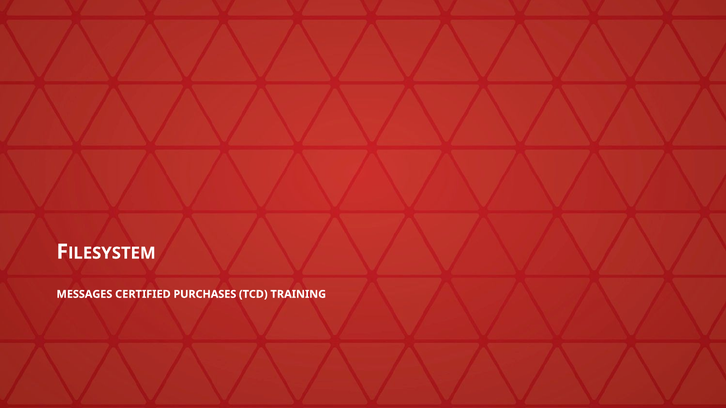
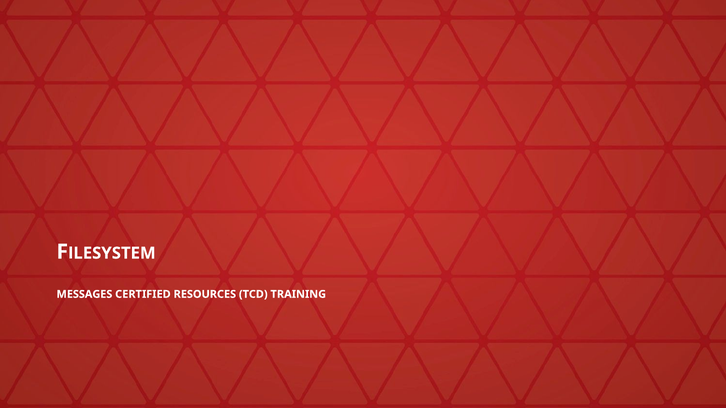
PURCHASES: PURCHASES -> RESOURCES (205, 294)
